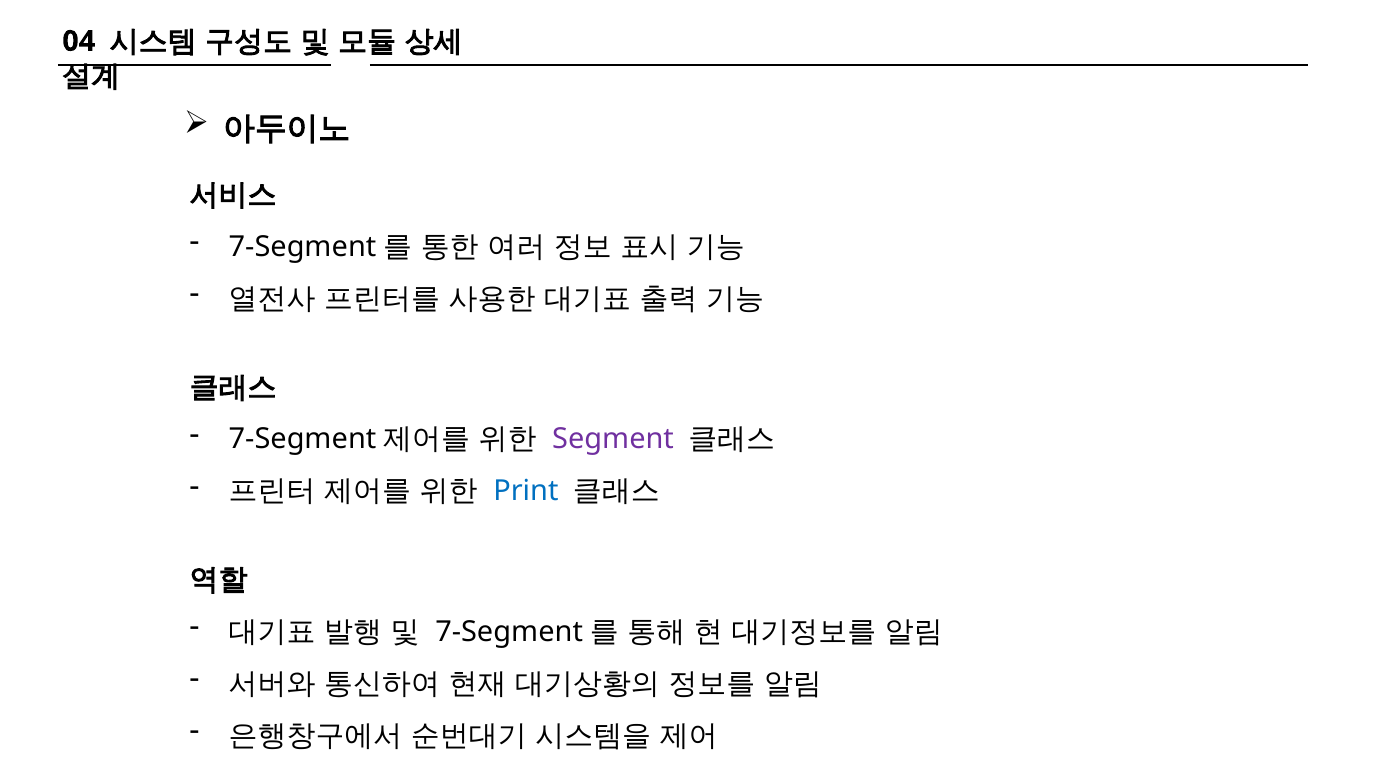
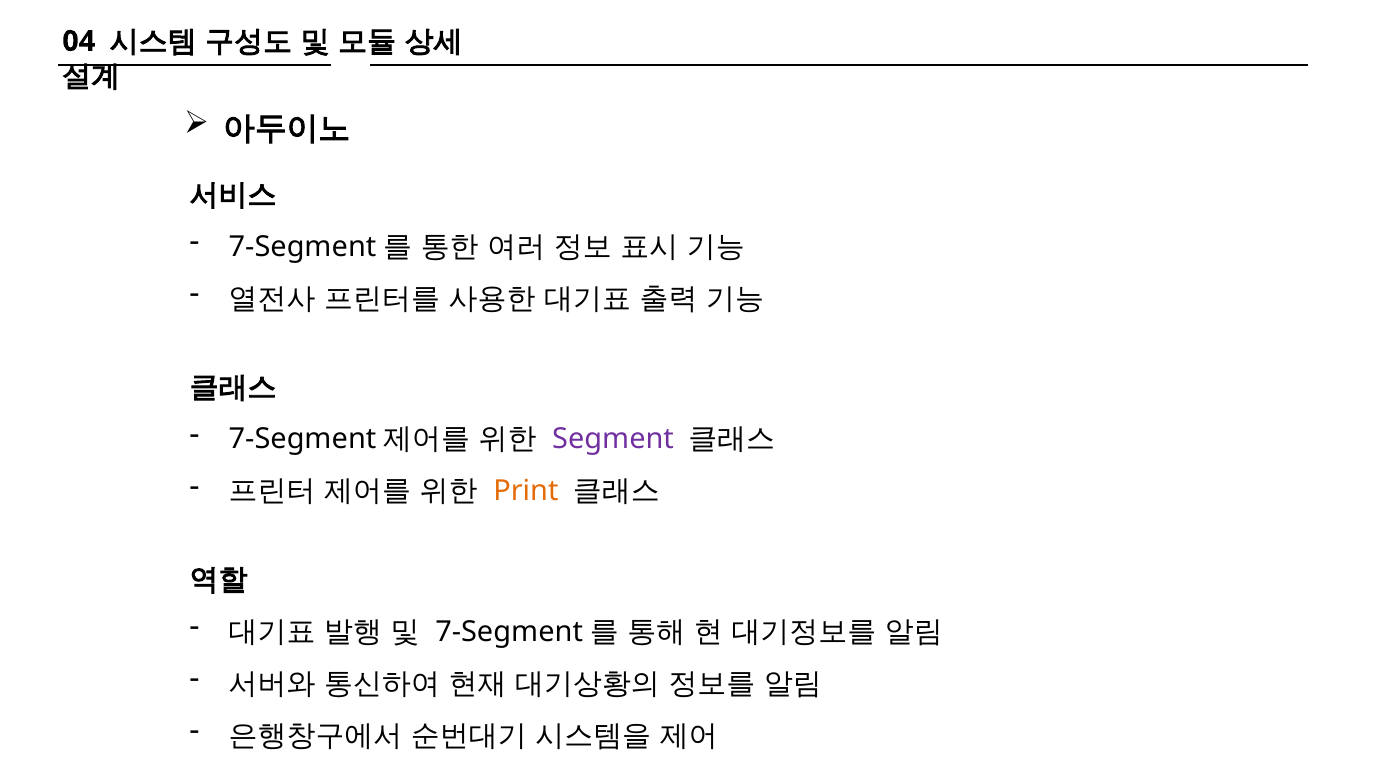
Print colour: blue -> orange (526, 491)
